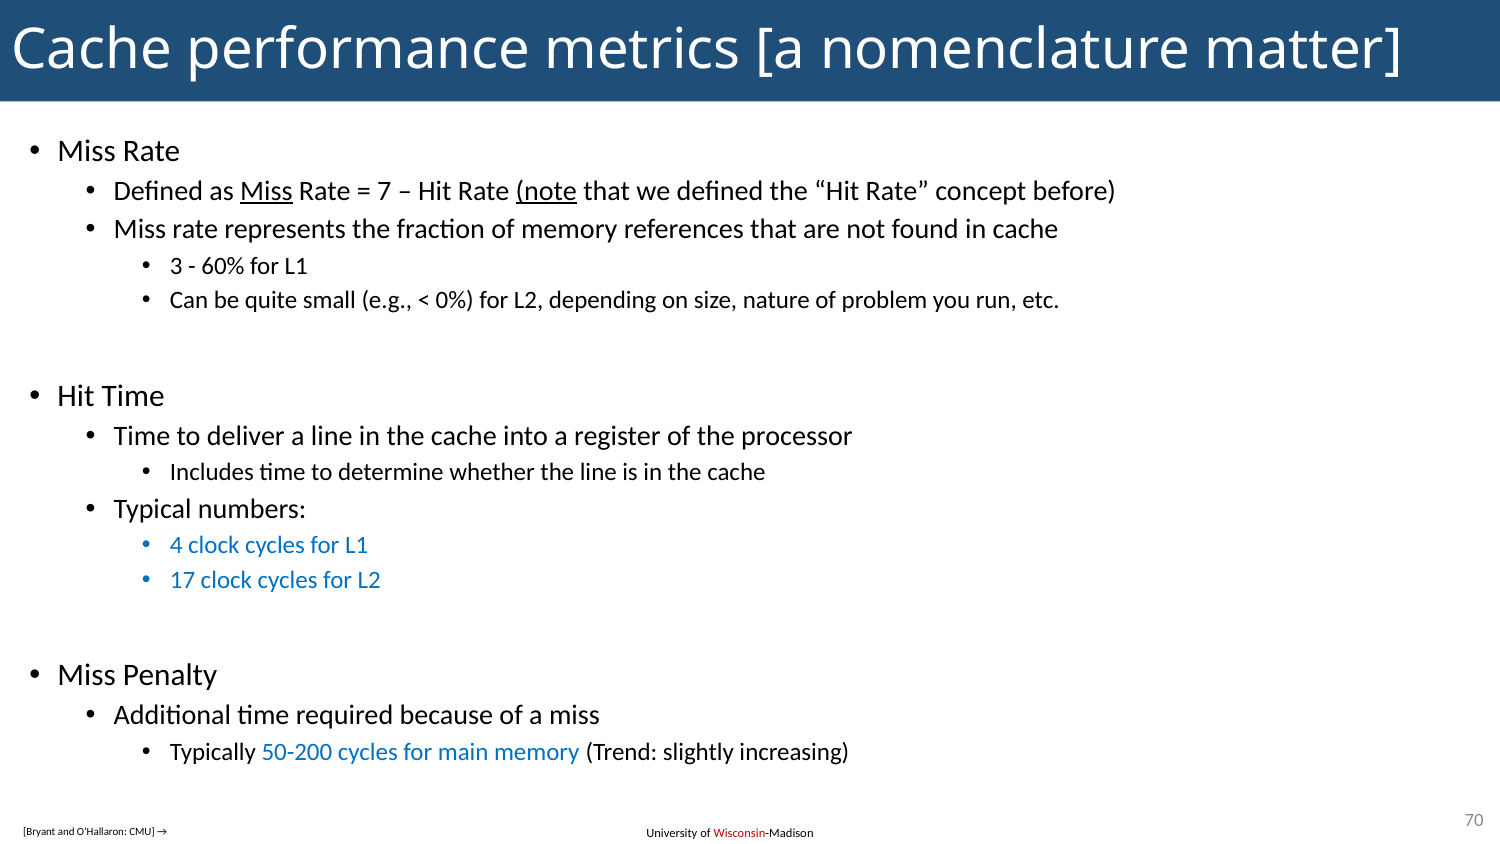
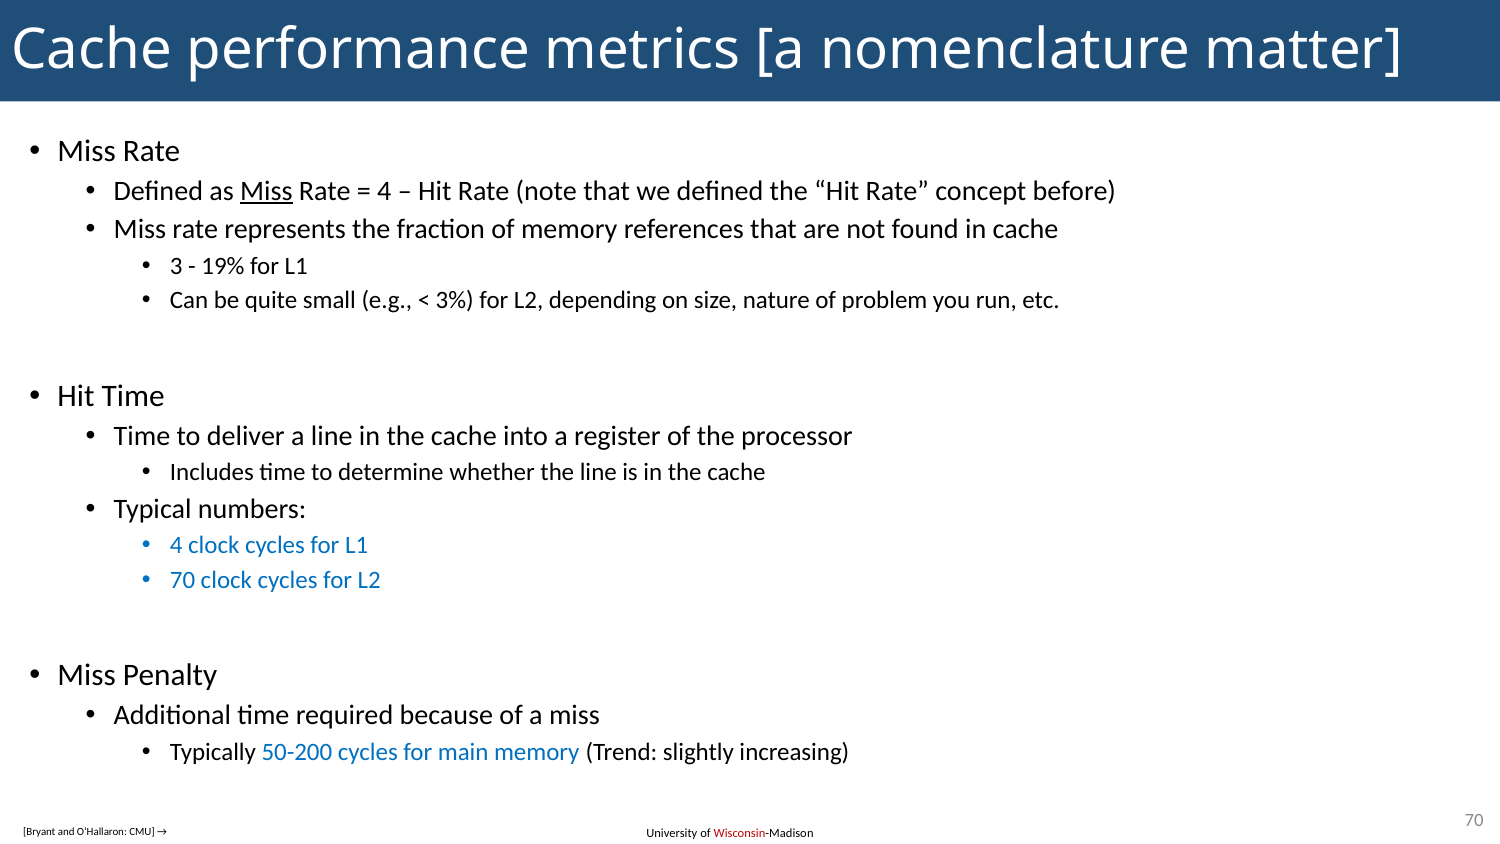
7: 7 -> 4 (384, 191)
note underline: present -> none (546, 191)
60%: 60% -> 19% (223, 266)
0%: 0% -> 3% (455, 301)
17: 17 -> 70 (183, 580)
